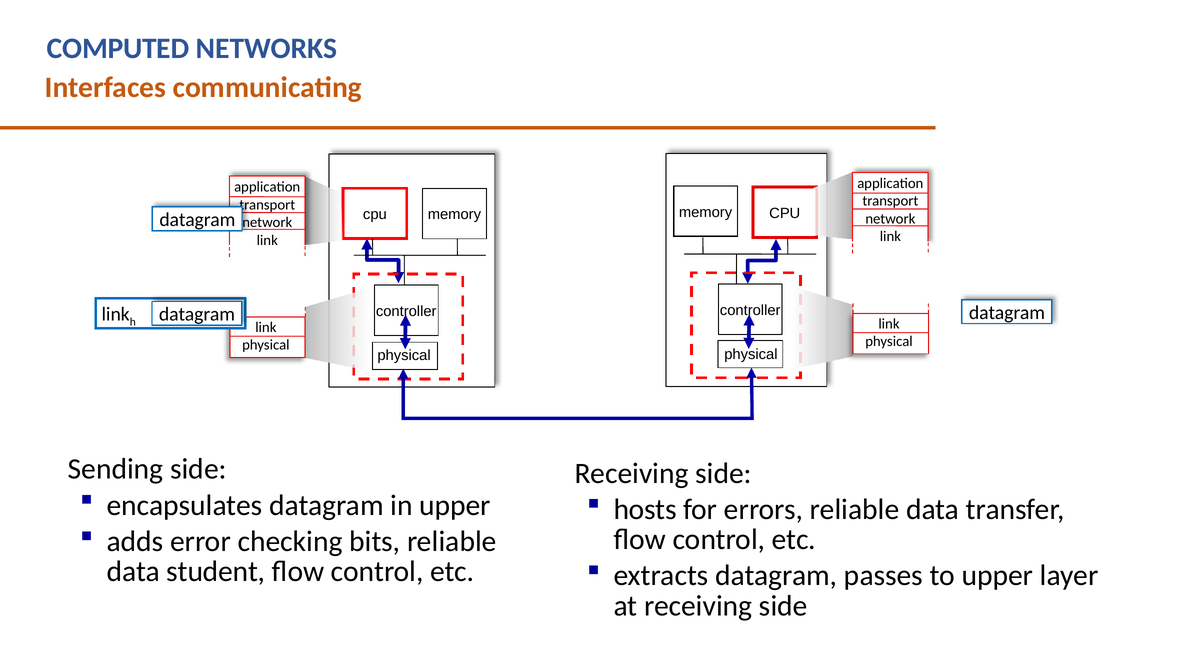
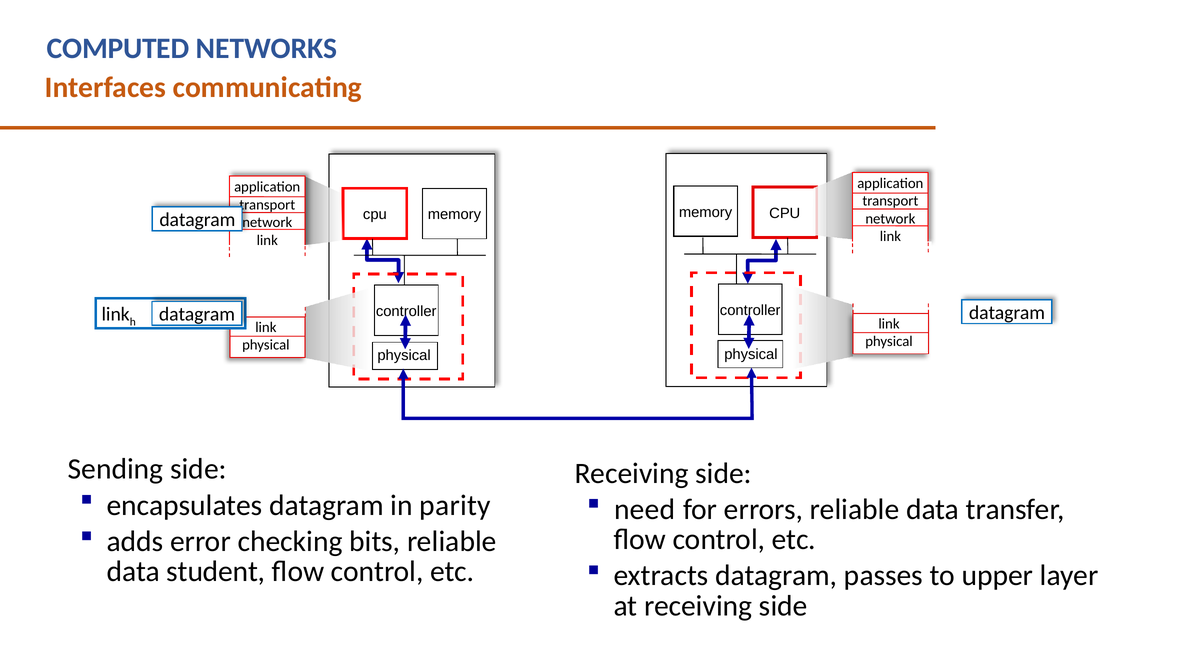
in upper: upper -> parity (455, 505)
hosts: hosts -> need (645, 509)
